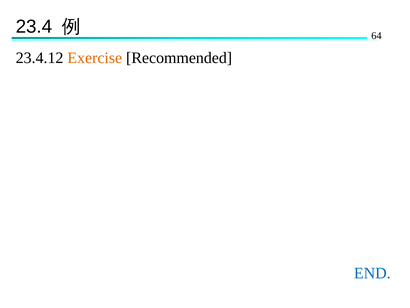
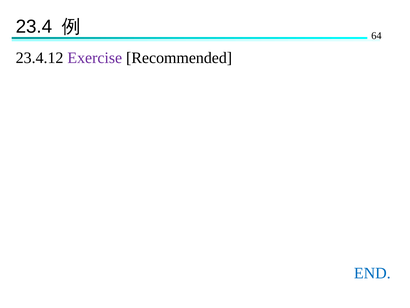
Exercise colour: orange -> purple (95, 58)
